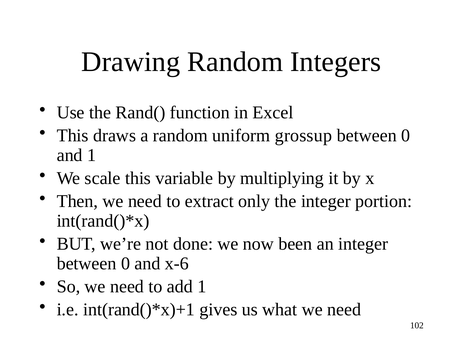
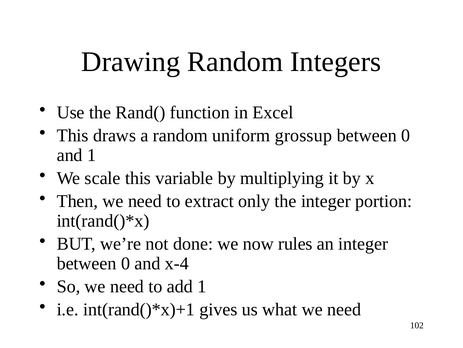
been: been -> rules (295, 243)
x-6: x-6 -> x-4 (177, 263)
